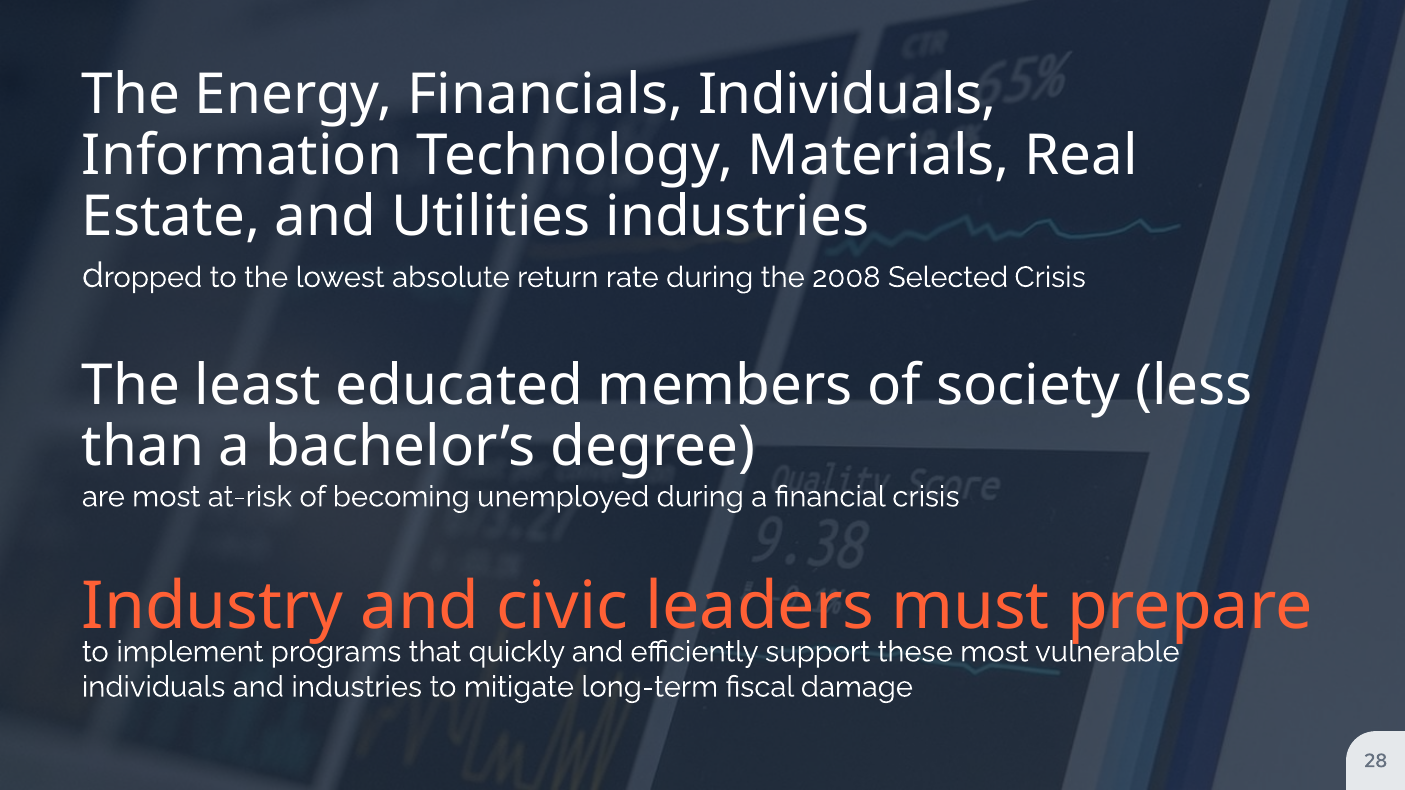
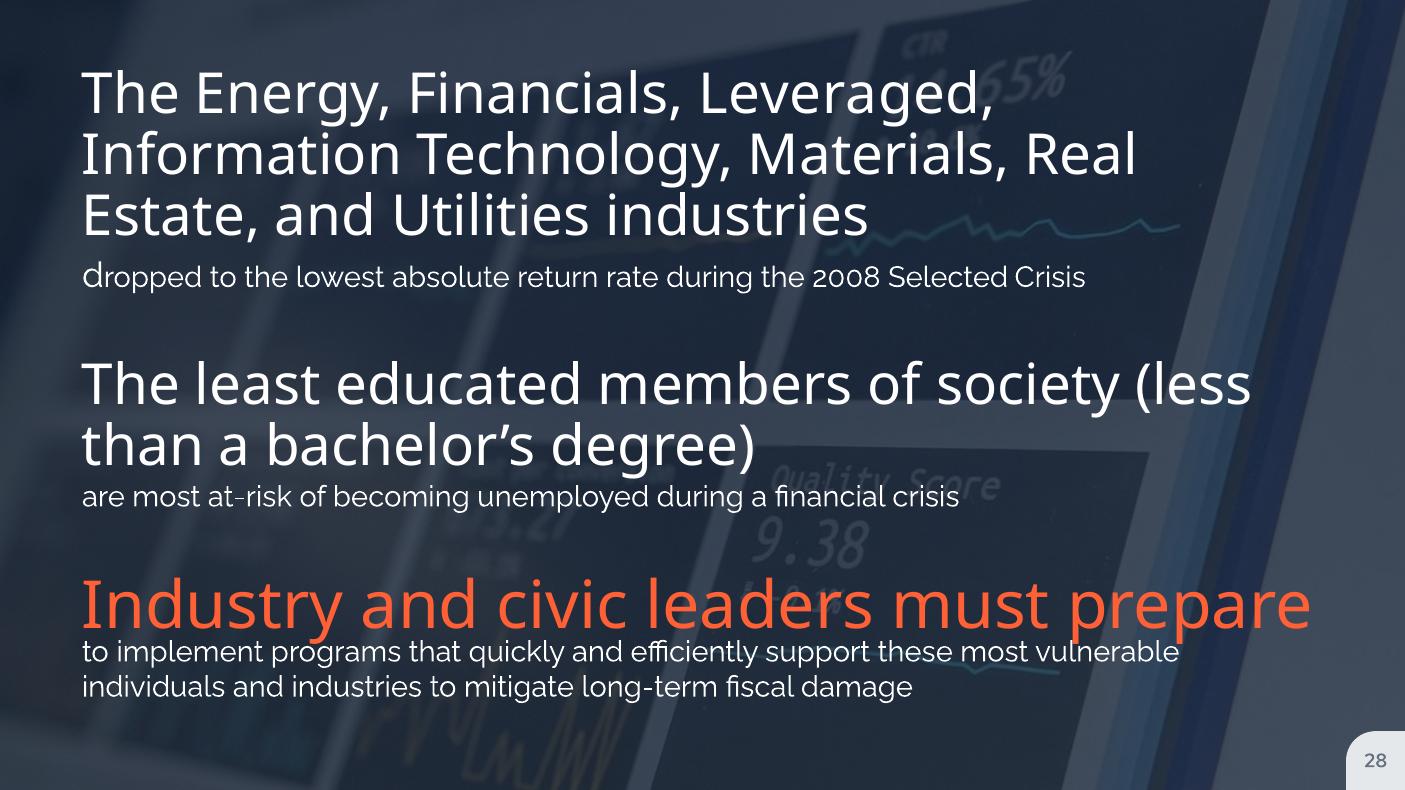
Financials Individuals: Individuals -> Leveraged (847, 95)
